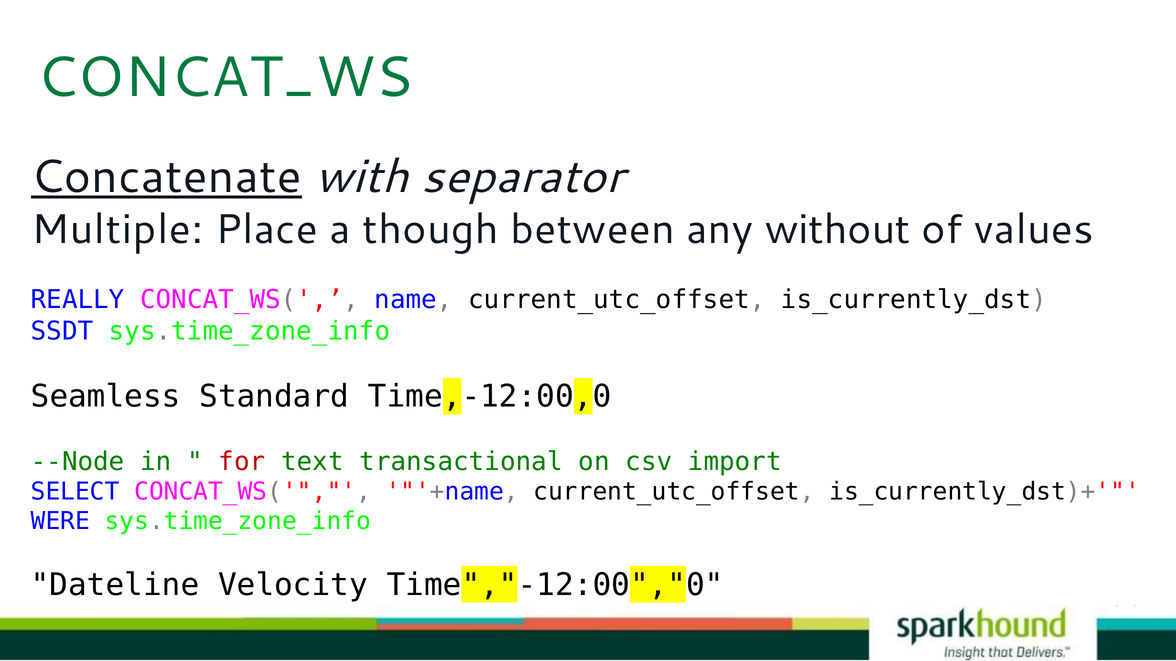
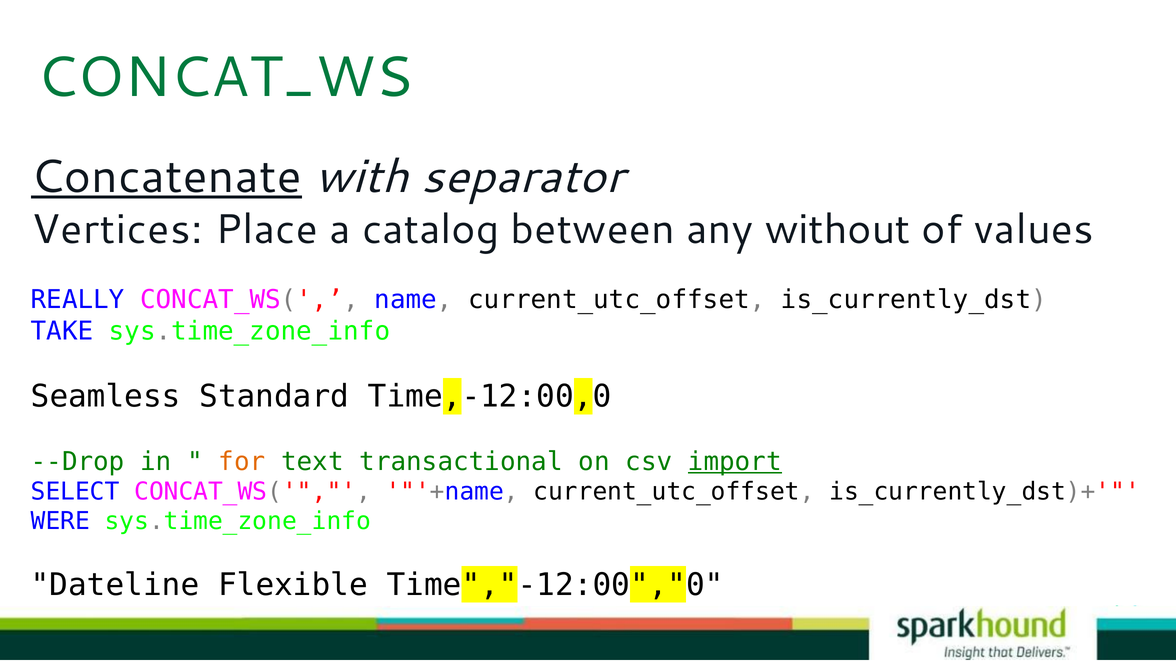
Multiple: Multiple -> Vertices (117, 230)
though: though -> catalog (431, 230)
SSDT: SSDT -> TAKE (62, 331)
--Node: --Node -> --Drop (78, 462)
for colour: red -> orange (242, 462)
import underline: none -> present (735, 462)
Velocity: Velocity -> Flexible (293, 585)
